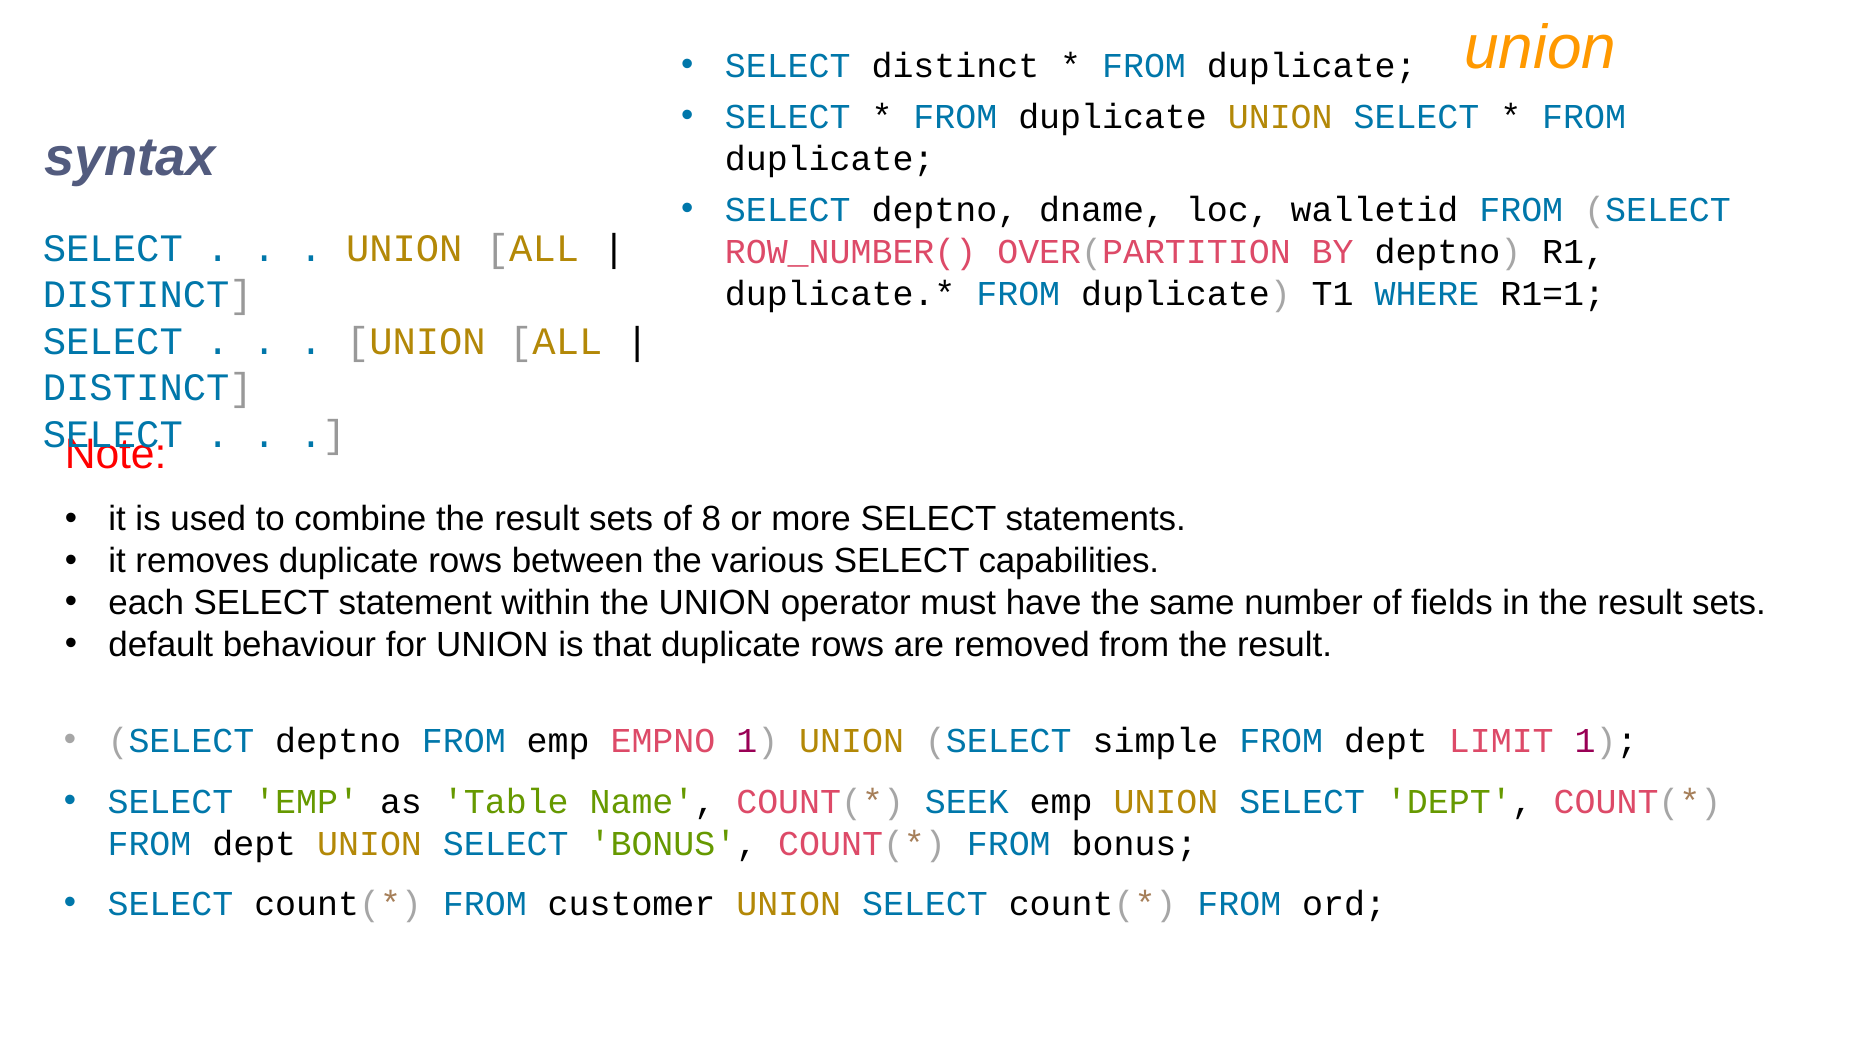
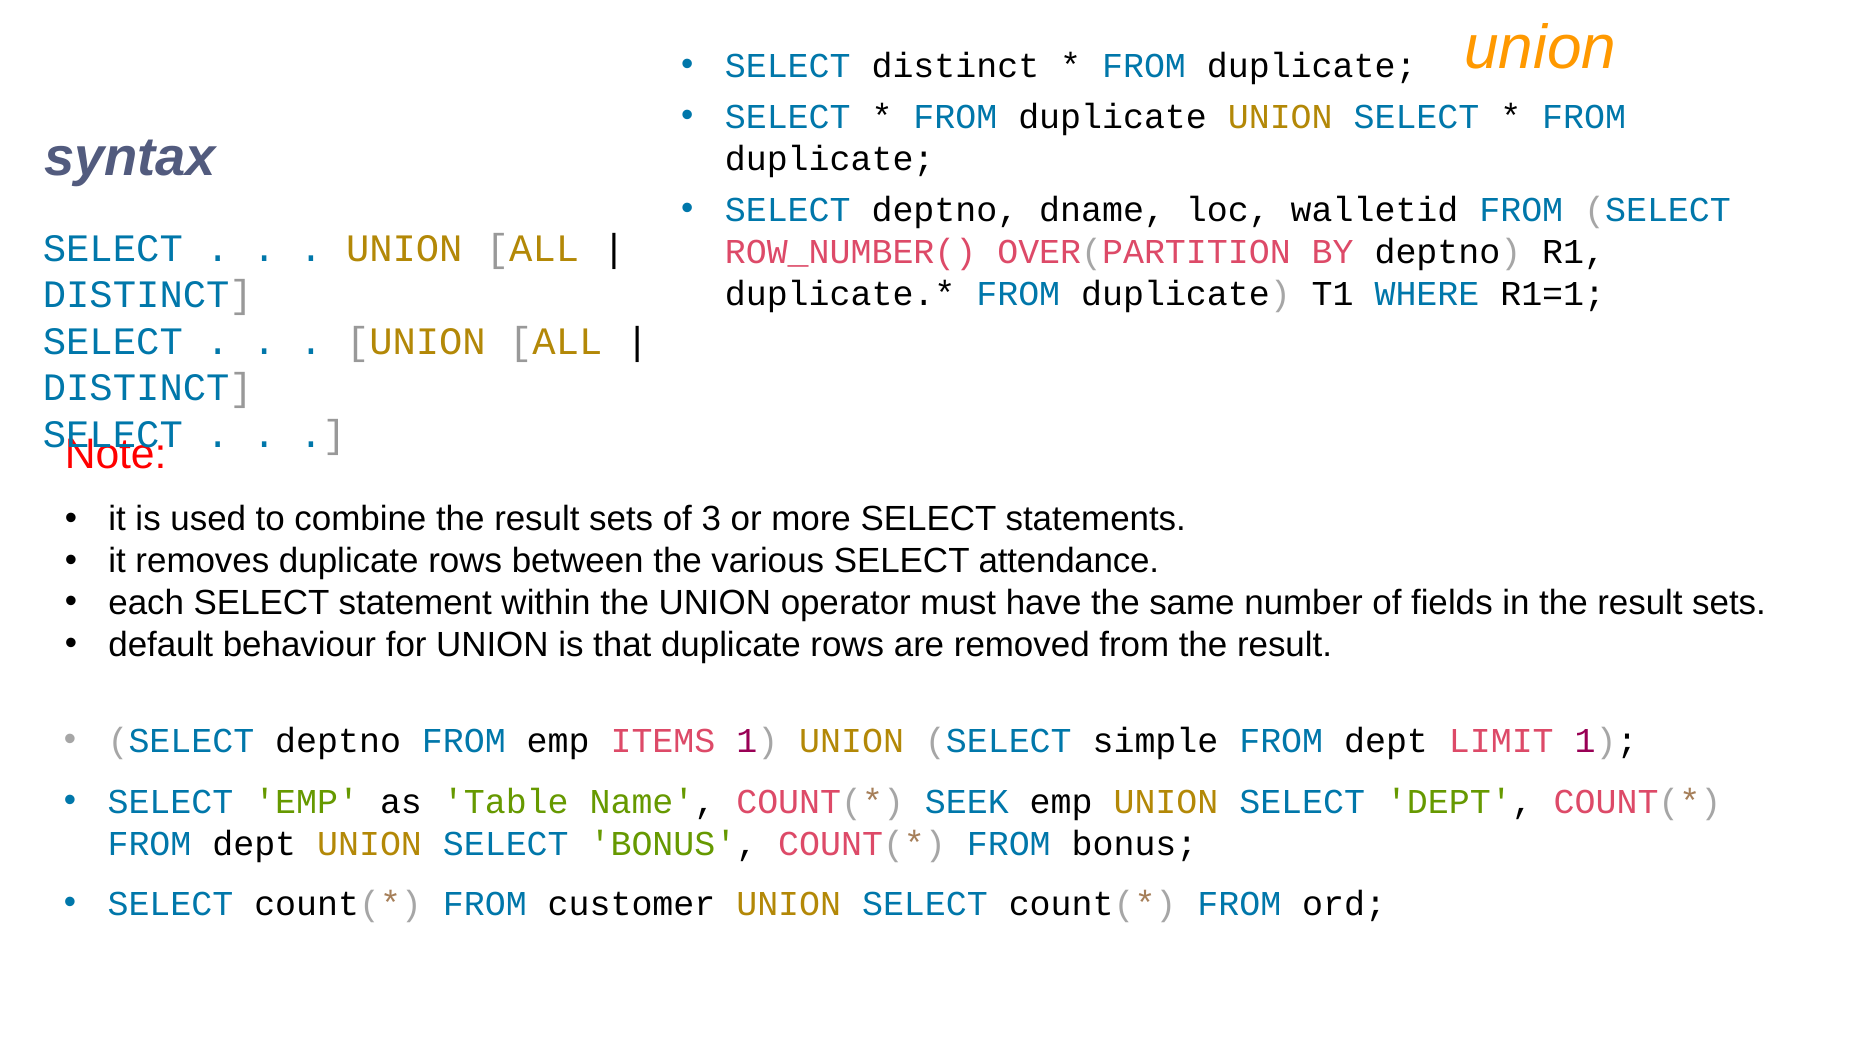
8: 8 -> 3 (711, 519)
capabilities: capabilities -> attendance (1069, 561)
EMPNO: EMPNO -> ITEMS (663, 741)
